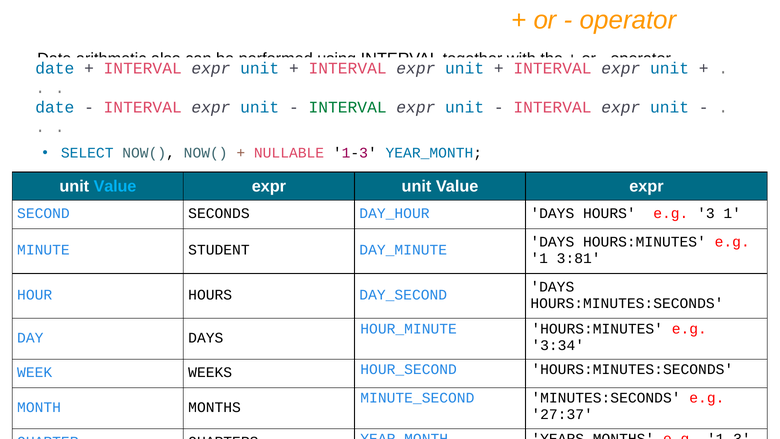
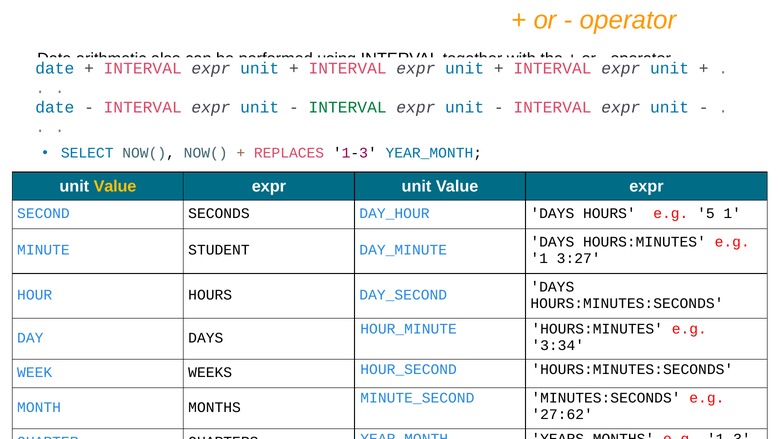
NULLABLE: NULLABLE -> REPLACES (289, 153)
Value colour: light blue -> yellow (115, 186)
3: 3 -> 5 (706, 213)
3:81: 3:81 -> 3:27 (579, 258)
27:37: 27:37 -> 27:62 (562, 414)
